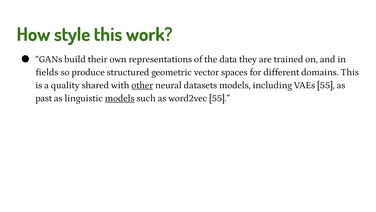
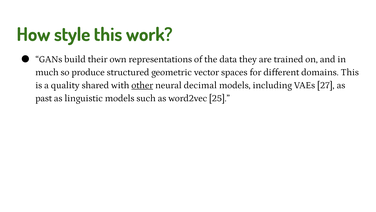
fields: fields -> much (47, 72)
datasets: datasets -> decimal (200, 85)
VAEs 55: 55 -> 27 (326, 85)
models underline: present -> none (120, 98)
word2vec 55: 55 -> 25 (220, 98)
